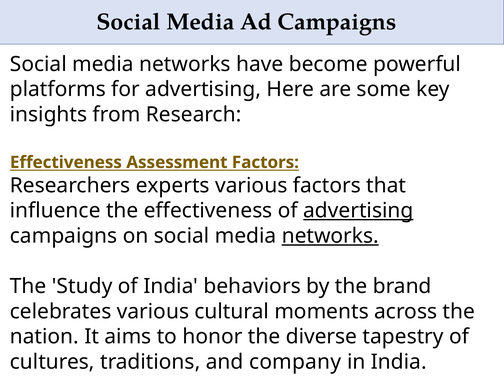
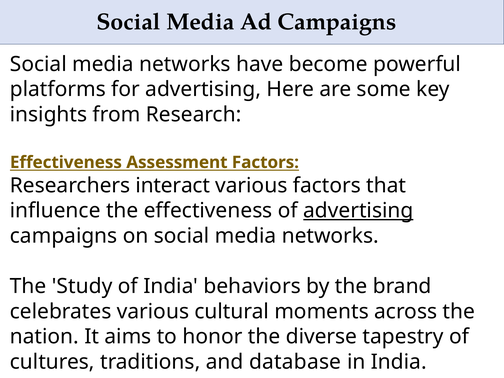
experts: experts -> interact (173, 186)
networks underline: present -> none (330, 236)
company: company -> database (295, 362)
